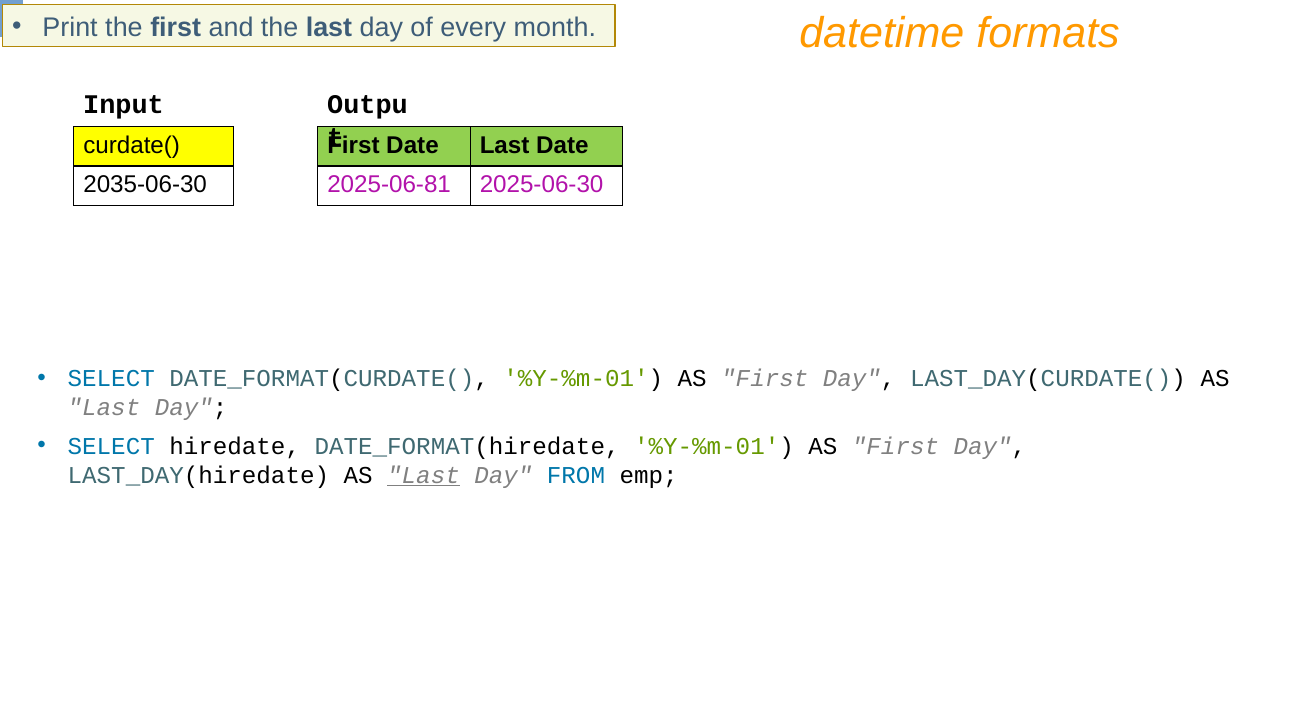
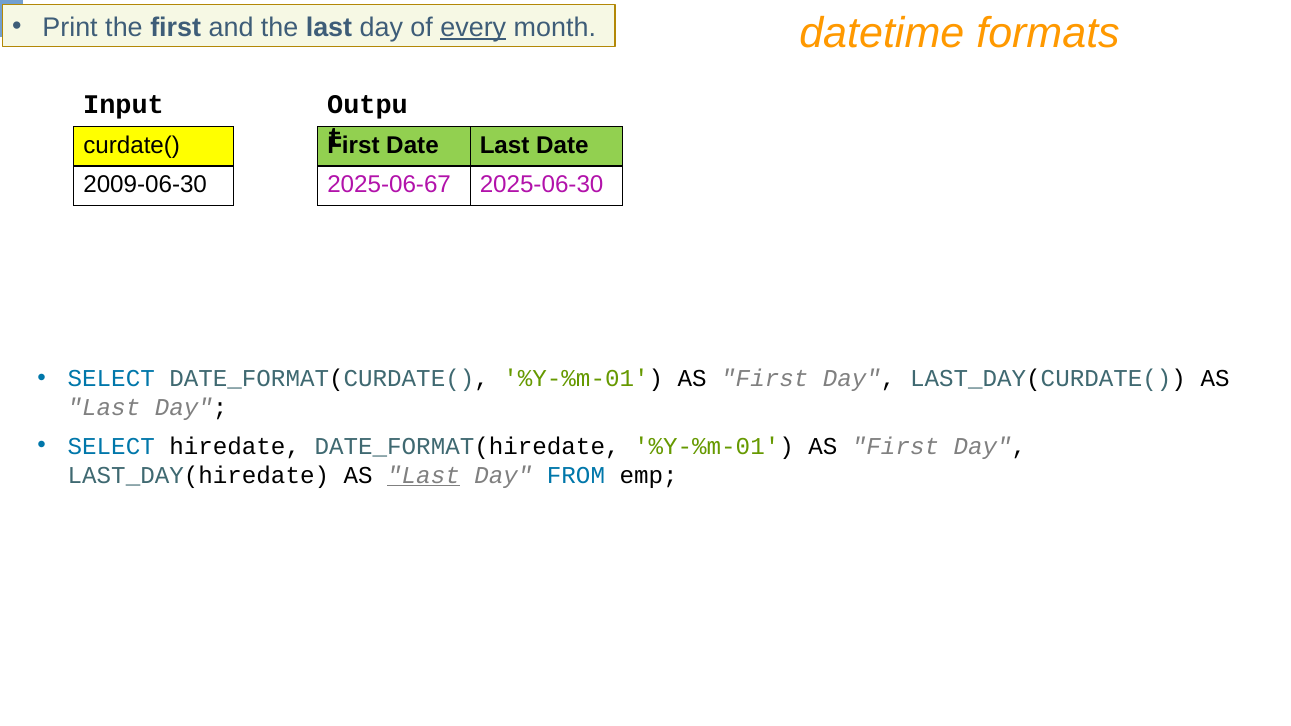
every underline: none -> present (473, 28)
2035-06-30: 2035-06-30 -> 2009-06-30 (145, 185)
2025-06-81: 2025-06-81 -> 2025-06-67 (389, 185)
